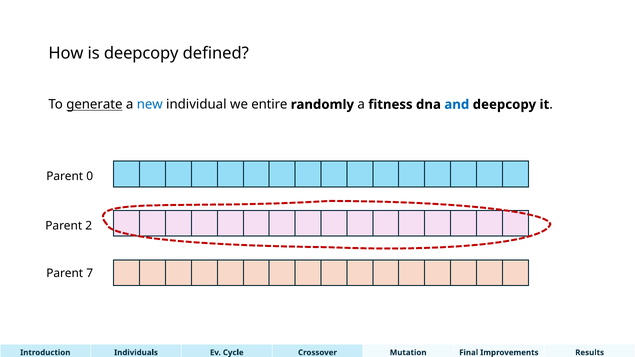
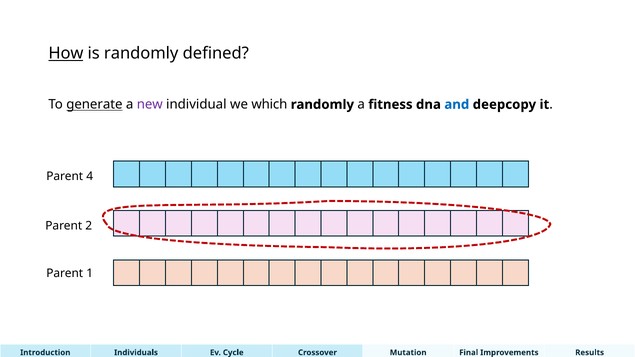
How underline: none -> present (66, 53)
is deepcopy: deepcopy -> randomly (141, 53)
new colour: blue -> purple (150, 105)
entire: entire -> which (269, 105)
0: 0 -> 4 (90, 177)
7: 7 -> 1 (90, 273)
